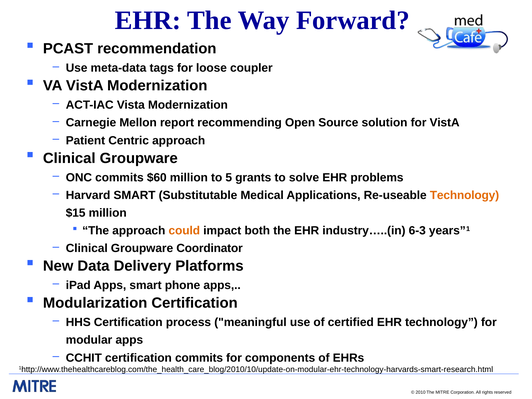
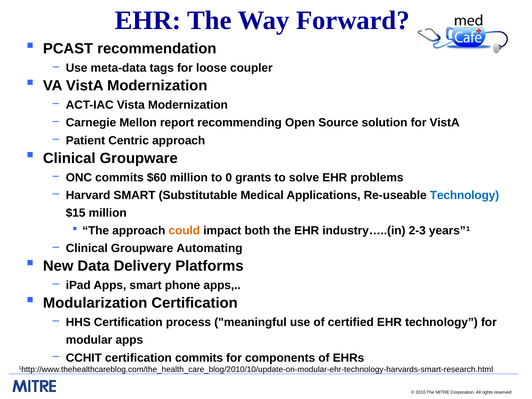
5: 5 -> 0 (229, 177)
Technology colour: orange -> blue (465, 195)
6-3: 6-3 -> 2-3 (417, 231)
Coordinator: Coordinator -> Automating (209, 248)
